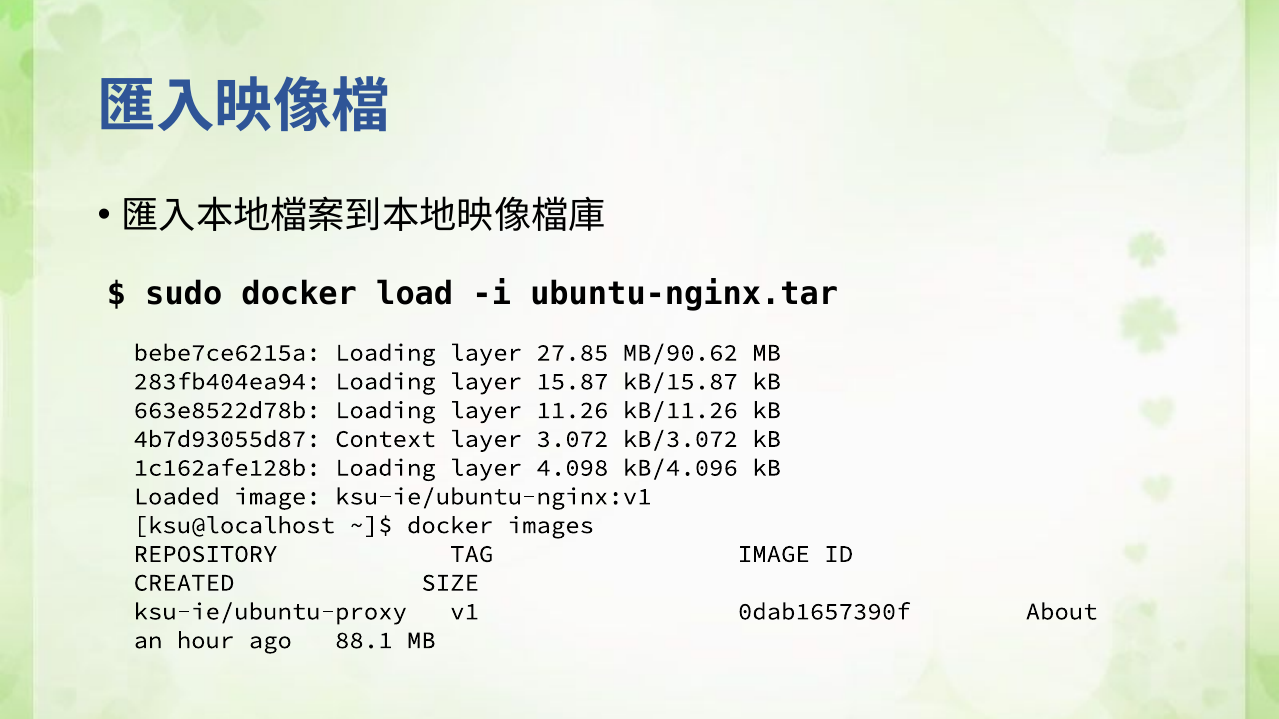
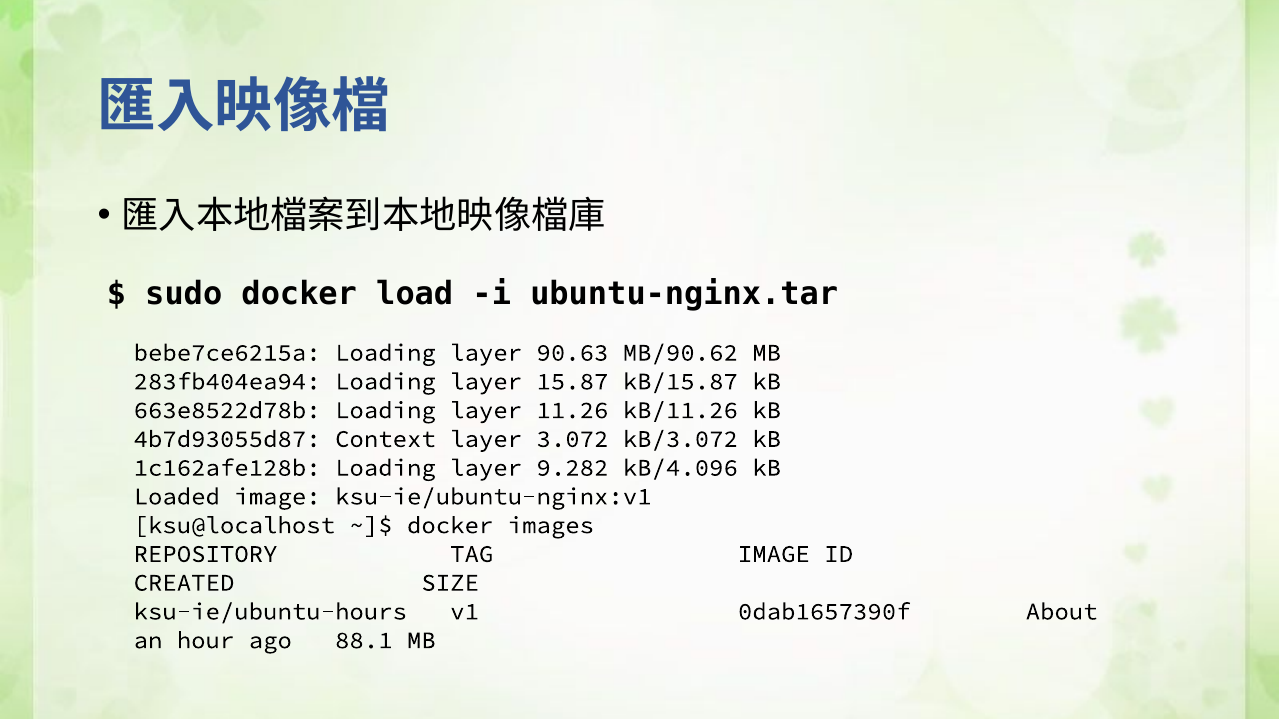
27.85: 27.85 -> 90.63 (572, 353)
4.098: 4.098 -> 9.282 (572, 468)
ksu-ie/ubuntu-proxy: ksu-ie/ubuntu-proxy -> ksu-ie/ubuntu-hours (270, 612)
